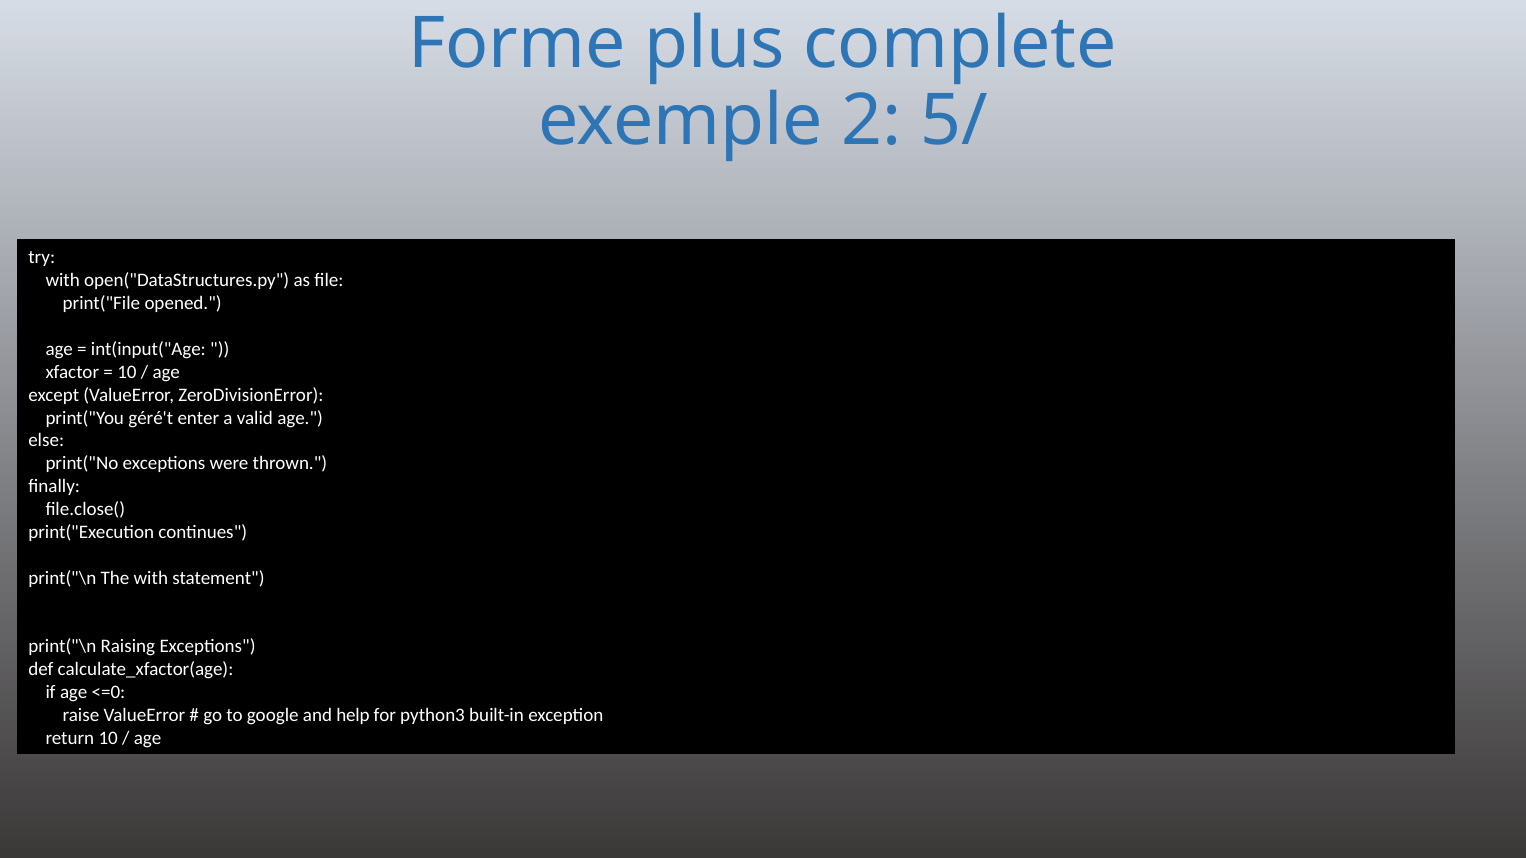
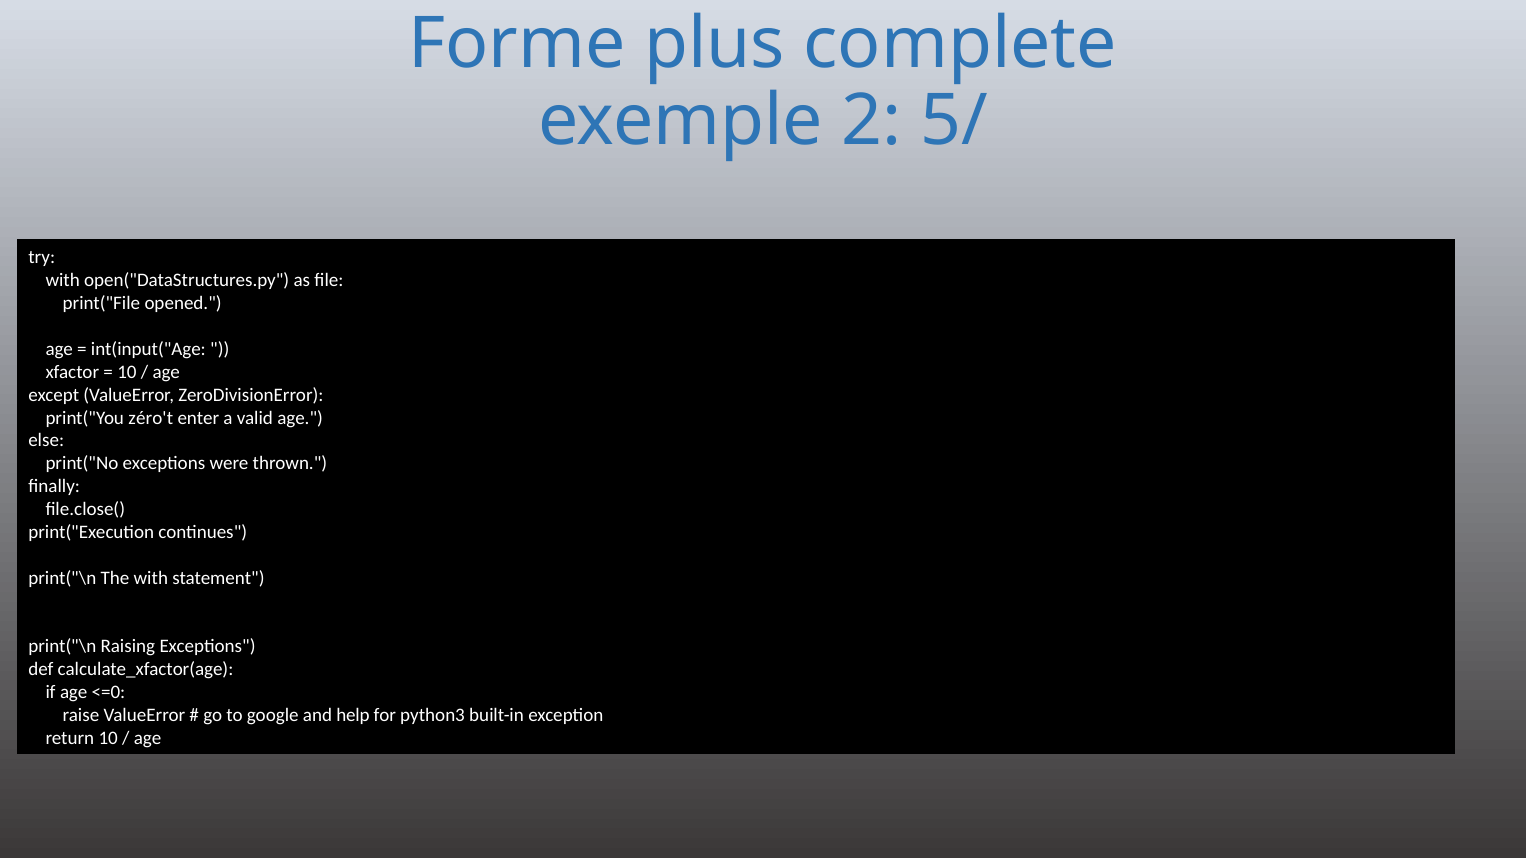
géré't: géré't -> zéro't (151, 418)
